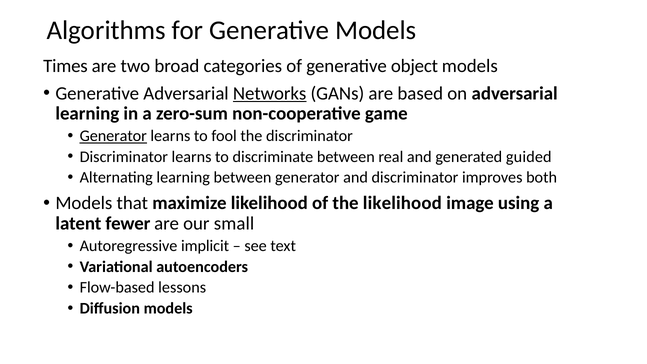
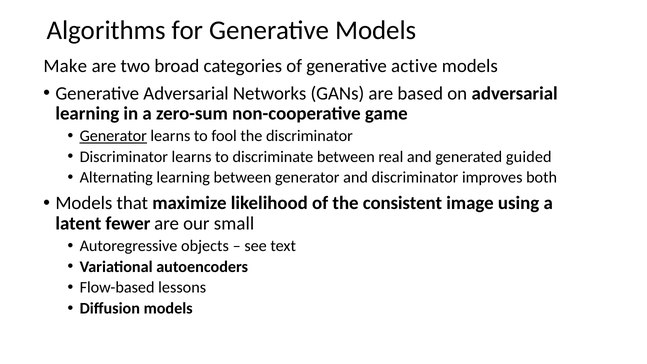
Times: Times -> Make (65, 66)
object: object -> active (414, 66)
Networks underline: present -> none (270, 93)
the likelihood: likelihood -> consistent (402, 203)
implicit: implicit -> objects (205, 246)
